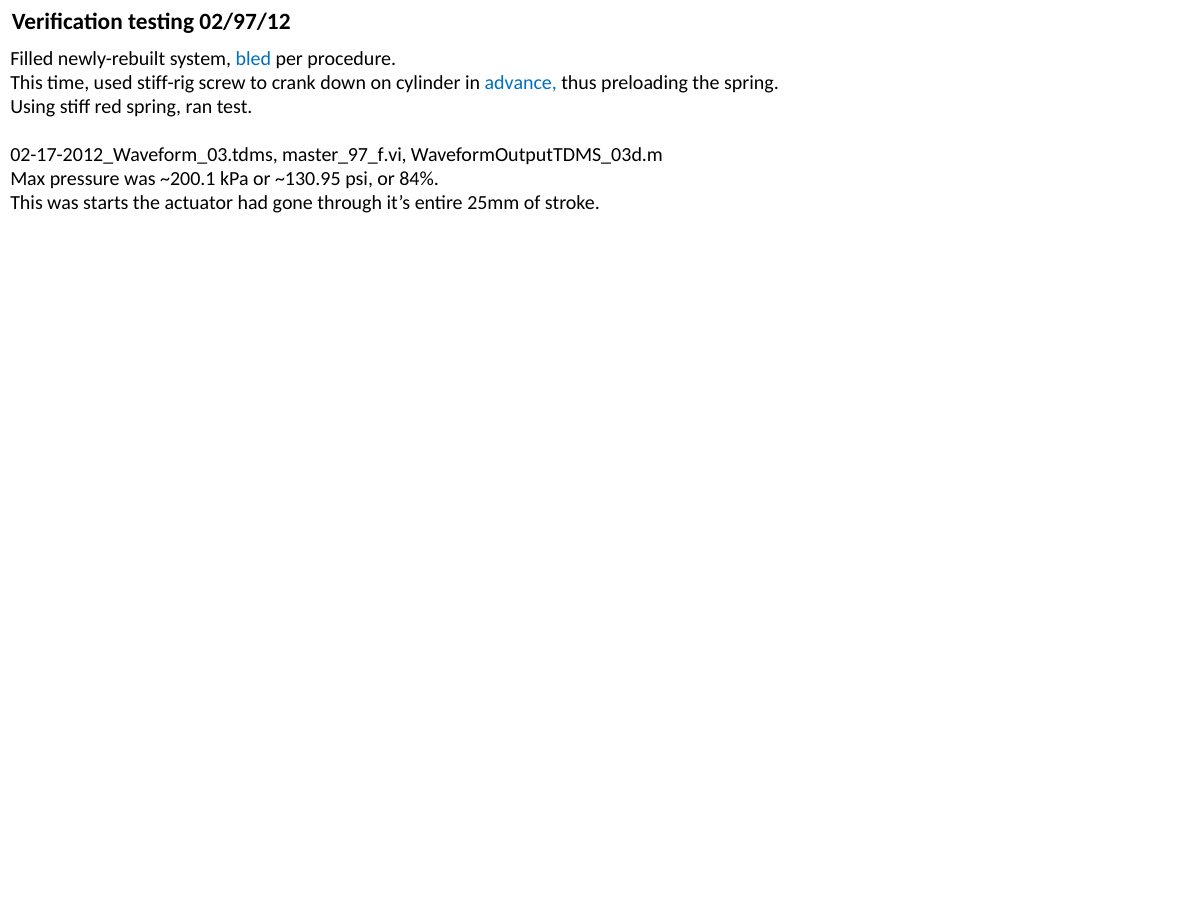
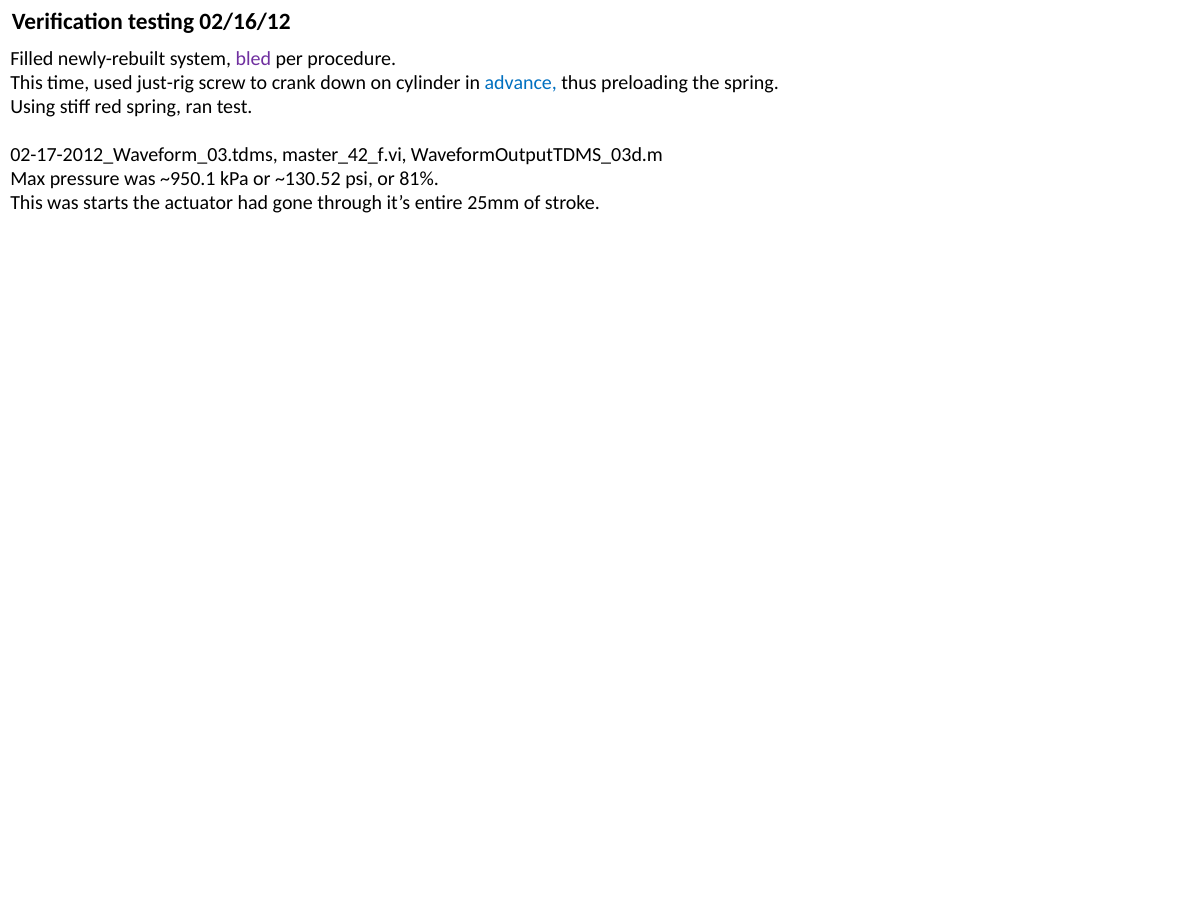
02/97/12: 02/97/12 -> 02/16/12 (245, 22)
bled colour: blue -> purple (253, 59)
stiff-rig: stiff-rig -> just-rig (166, 83)
master_97_f.vi: master_97_f.vi -> master_42_f.vi (344, 155)
~200.1: ~200.1 -> ~950.1 (188, 179)
~130.95: ~130.95 -> ~130.52 (308, 179)
84%: 84% -> 81% (419, 179)
